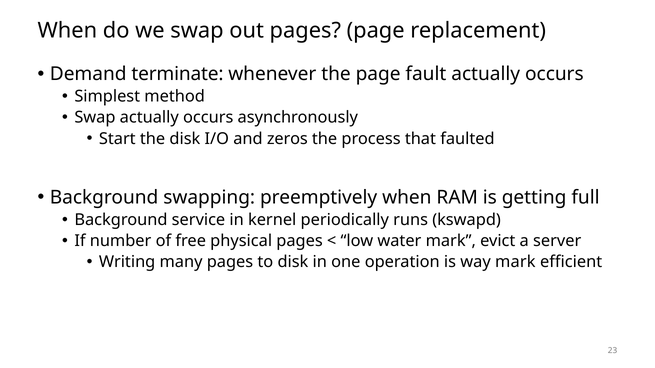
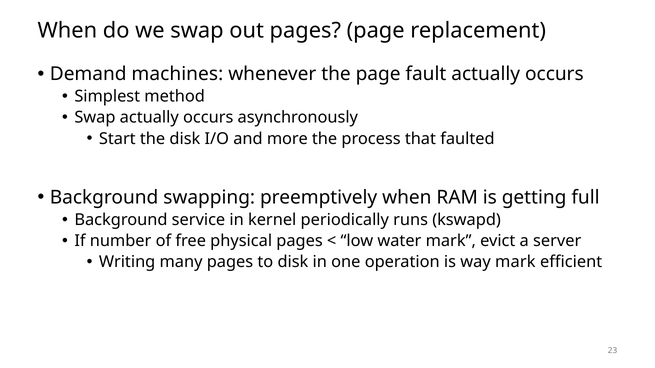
terminate: terminate -> machines (177, 74)
zeros: zeros -> more (287, 139)
